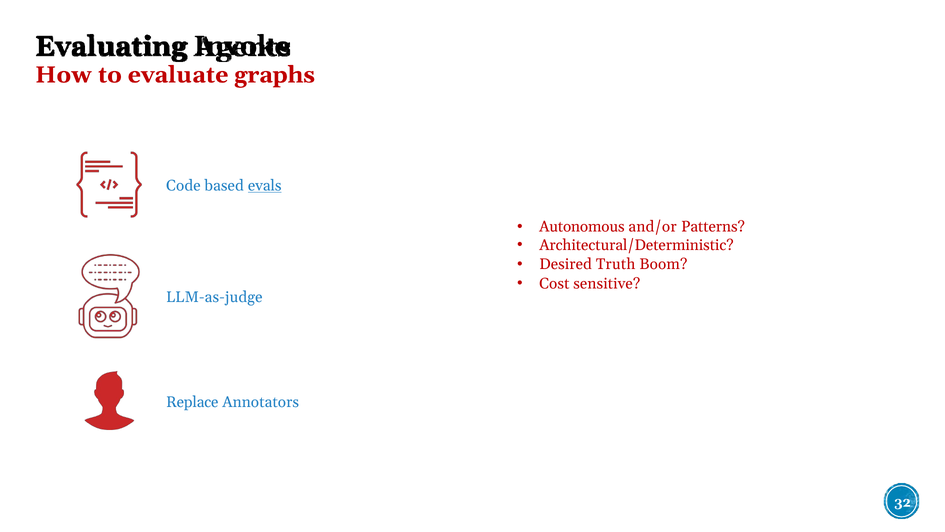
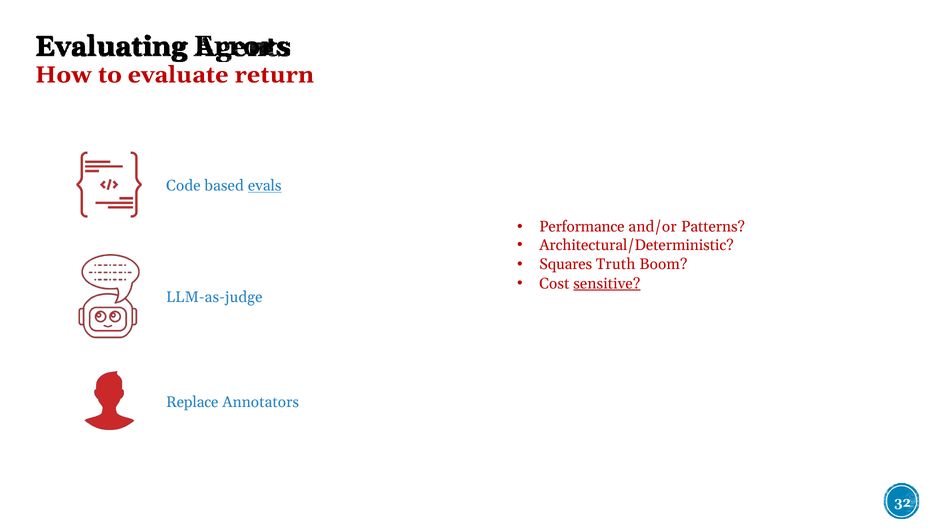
Invoke: Invoke -> Errors (242, 46)
graphs: graphs -> return (274, 75)
Autonomous: Autonomous -> Performance (582, 227)
Desired: Desired -> Squares (566, 264)
sensitive underline: none -> present (607, 283)
